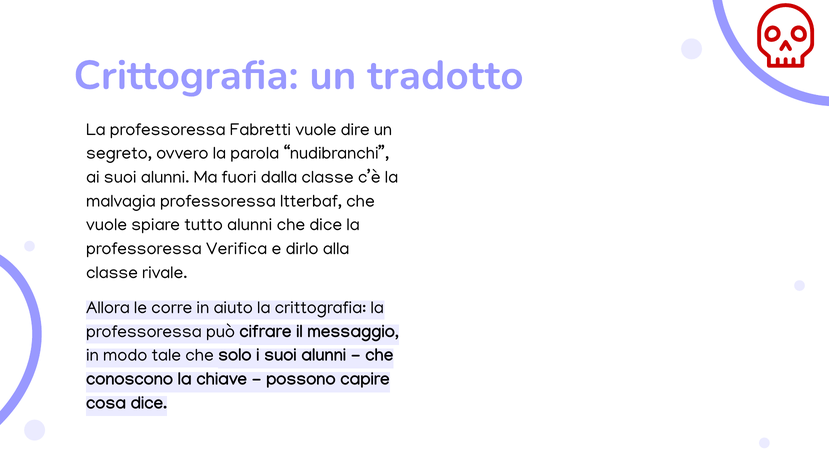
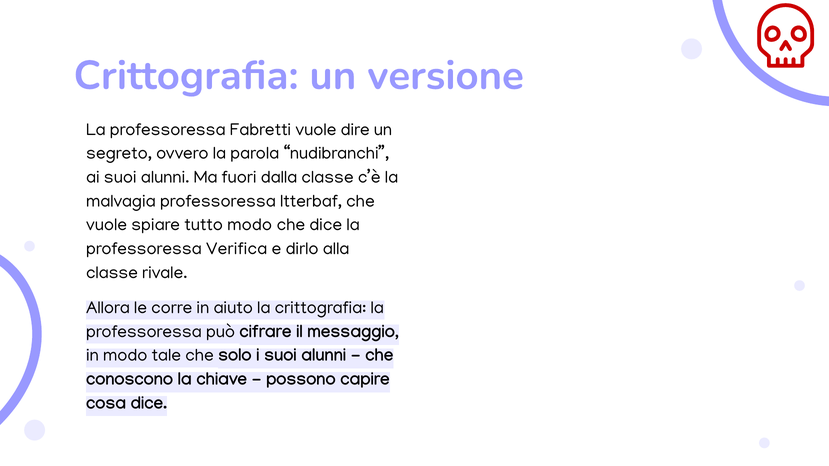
tradotto: tradotto -> versione (446, 76)
tutto alunni: alunni -> modo (250, 225)
